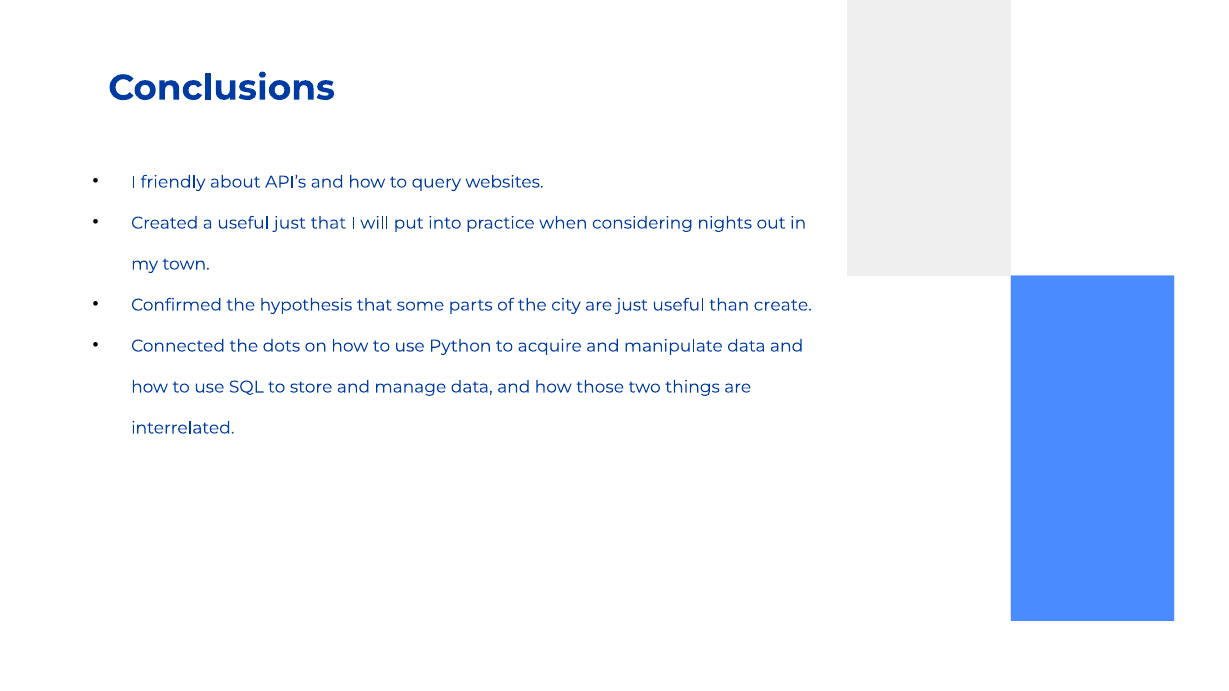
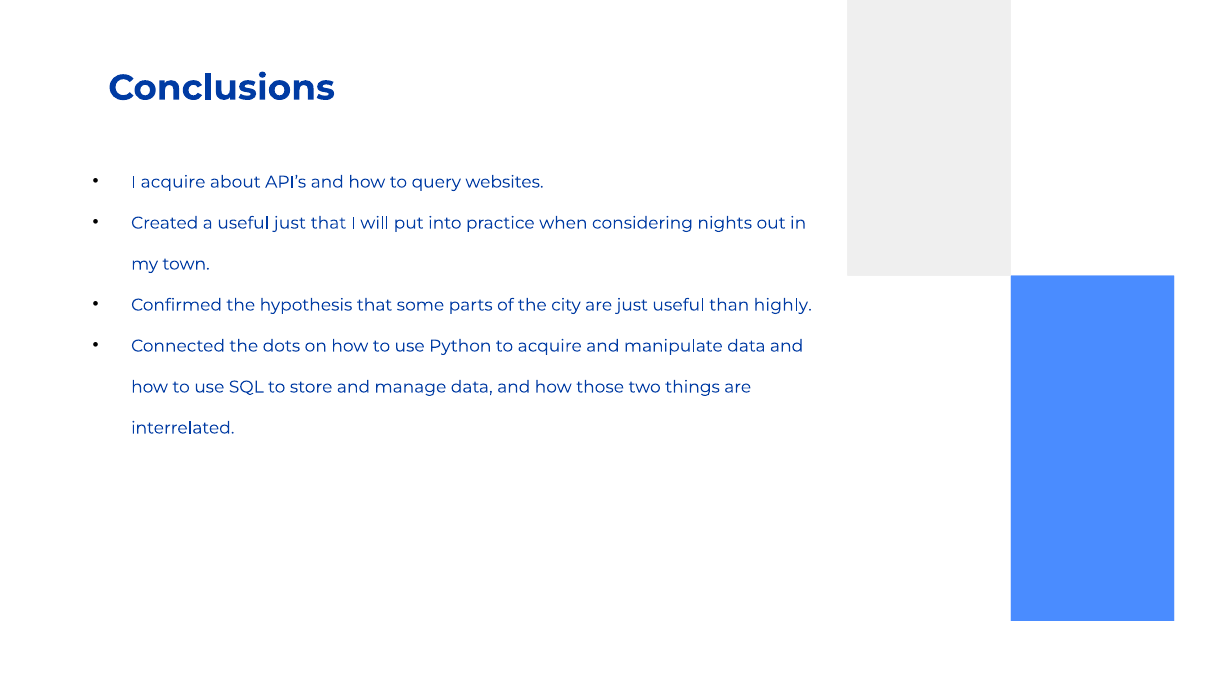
I friendly: friendly -> acquire (173, 182)
create: create -> highly (783, 305)
